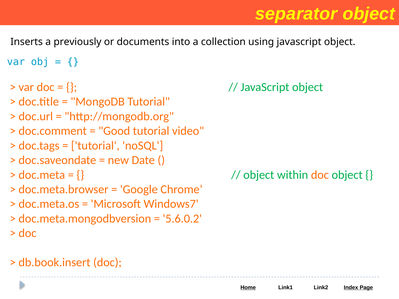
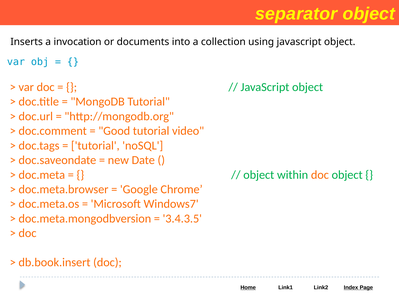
previously: previously -> invocation (78, 42)
5.6.0.2: 5.6.0.2 -> 3.4.3.5 (182, 219)
